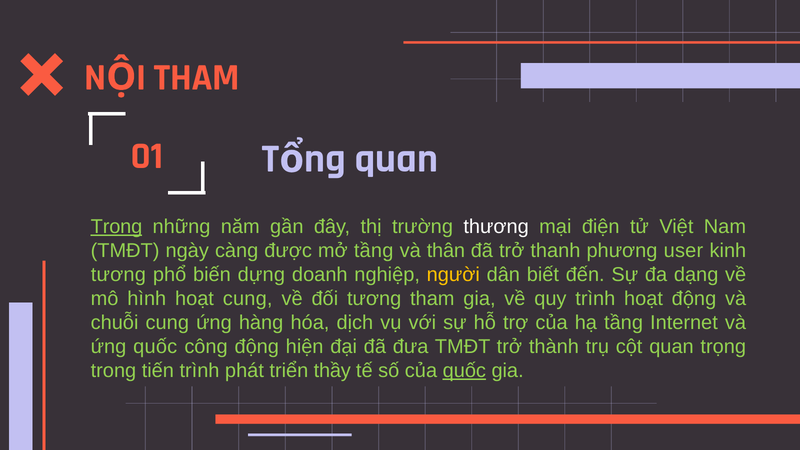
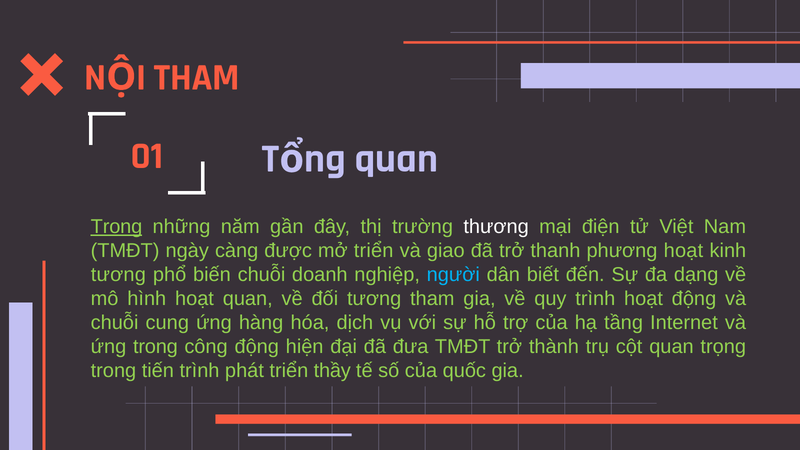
mở tầng: tầng -> triển (374, 251)
thân: thân -> giao (446, 251)
phương user: user -> hoạt (683, 251)
biến dựng: dựng -> chuỗi (262, 275)
người colour: yellow -> light blue (453, 275)
hoạt cung: cung -> quan (248, 299)
ứng quốc: quốc -> trong (155, 347)
quốc underline: present -> none (464, 371)
